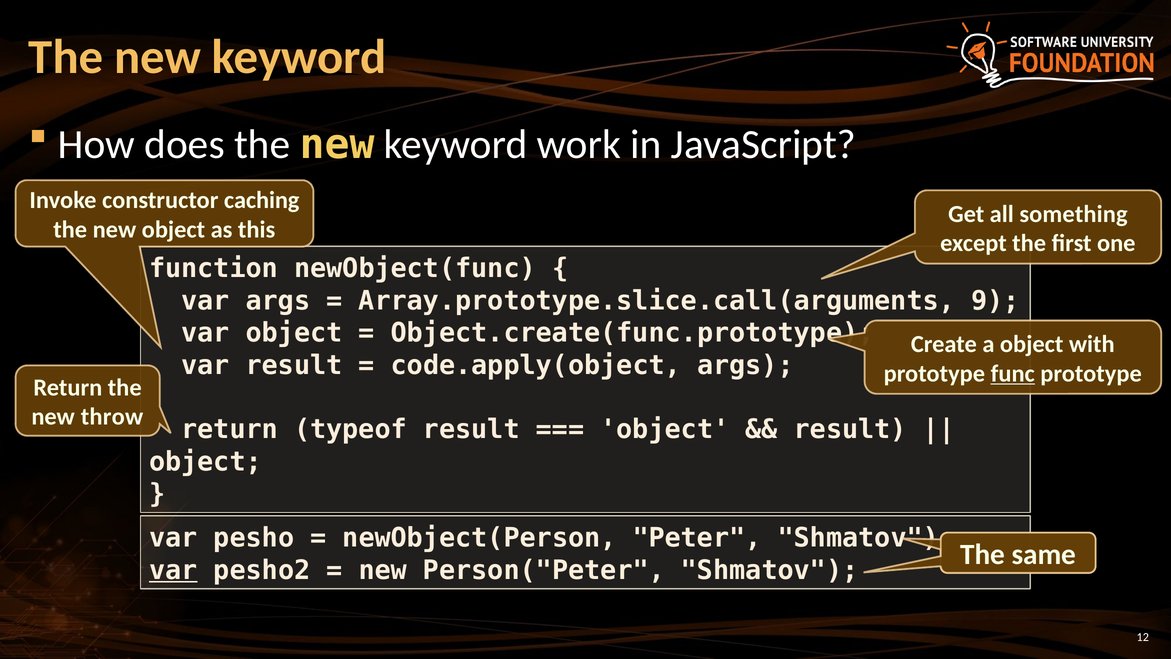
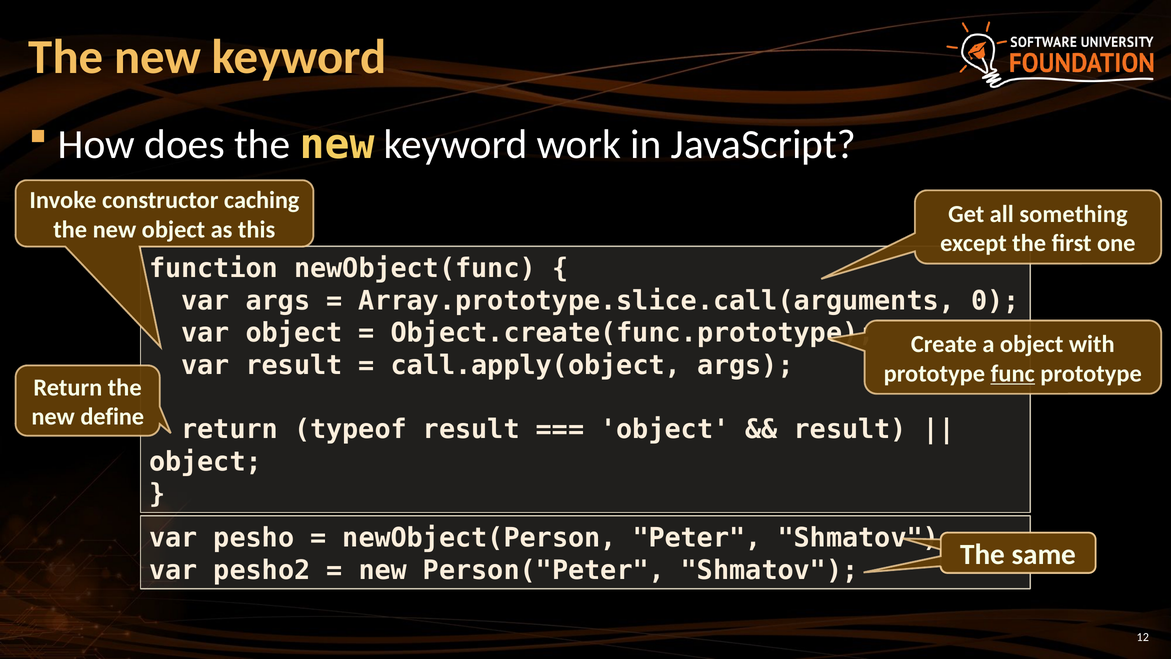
9: 9 -> 0 (995, 301)
code.apply(object: code.apply(object -> call.apply(object (536, 365)
throw: throw -> define (112, 417)
var underline: present -> none (173, 570)
